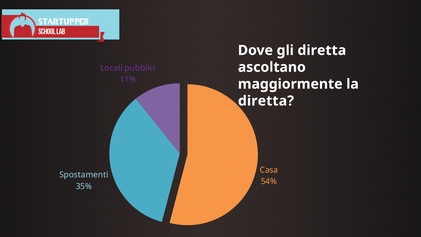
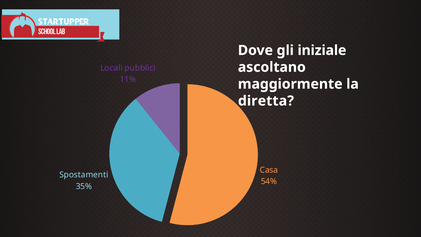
gli diretta: diretta -> iniziale (322, 50)
